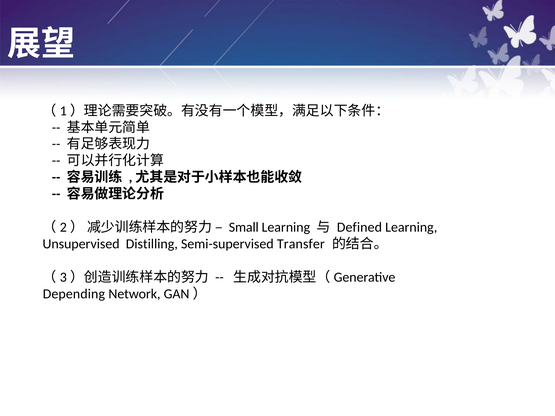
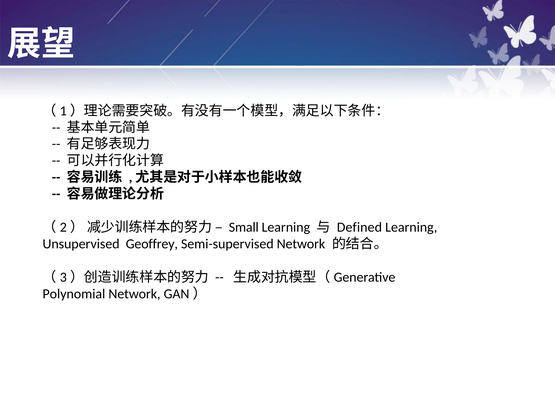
Distilling: Distilling -> Geoffrey (152, 244)
Semi-supervised Transfer: Transfer -> Network (301, 244)
Depending: Depending -> Polynomial (74, 294)
